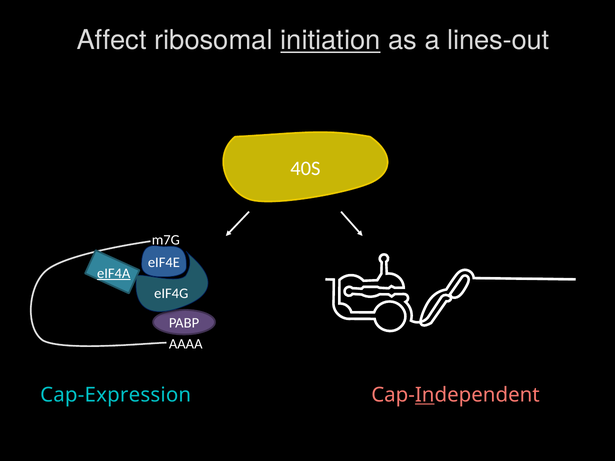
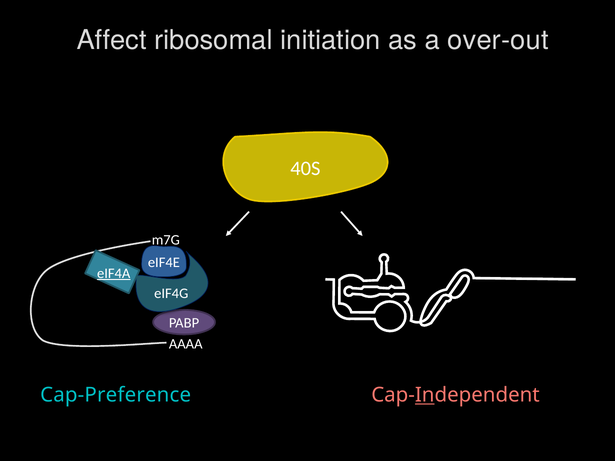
initiation underline: present -> none (330, 40)
lines-out: lines-out -> over-out (498, 40)
Cap-Expression: Cap-Expression -> Cap-Preference (116, 395)
